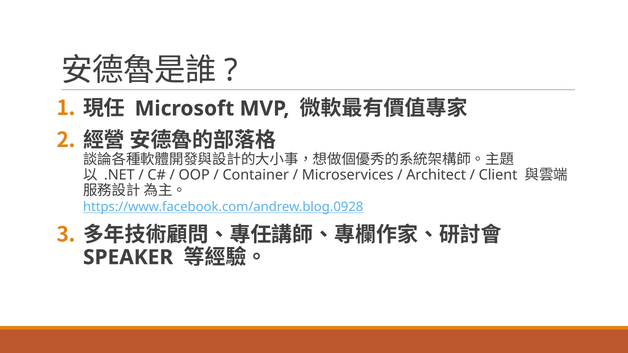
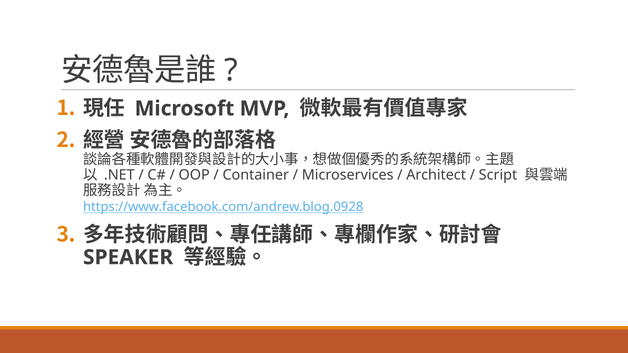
Client: Client -> Script (498, 175)
